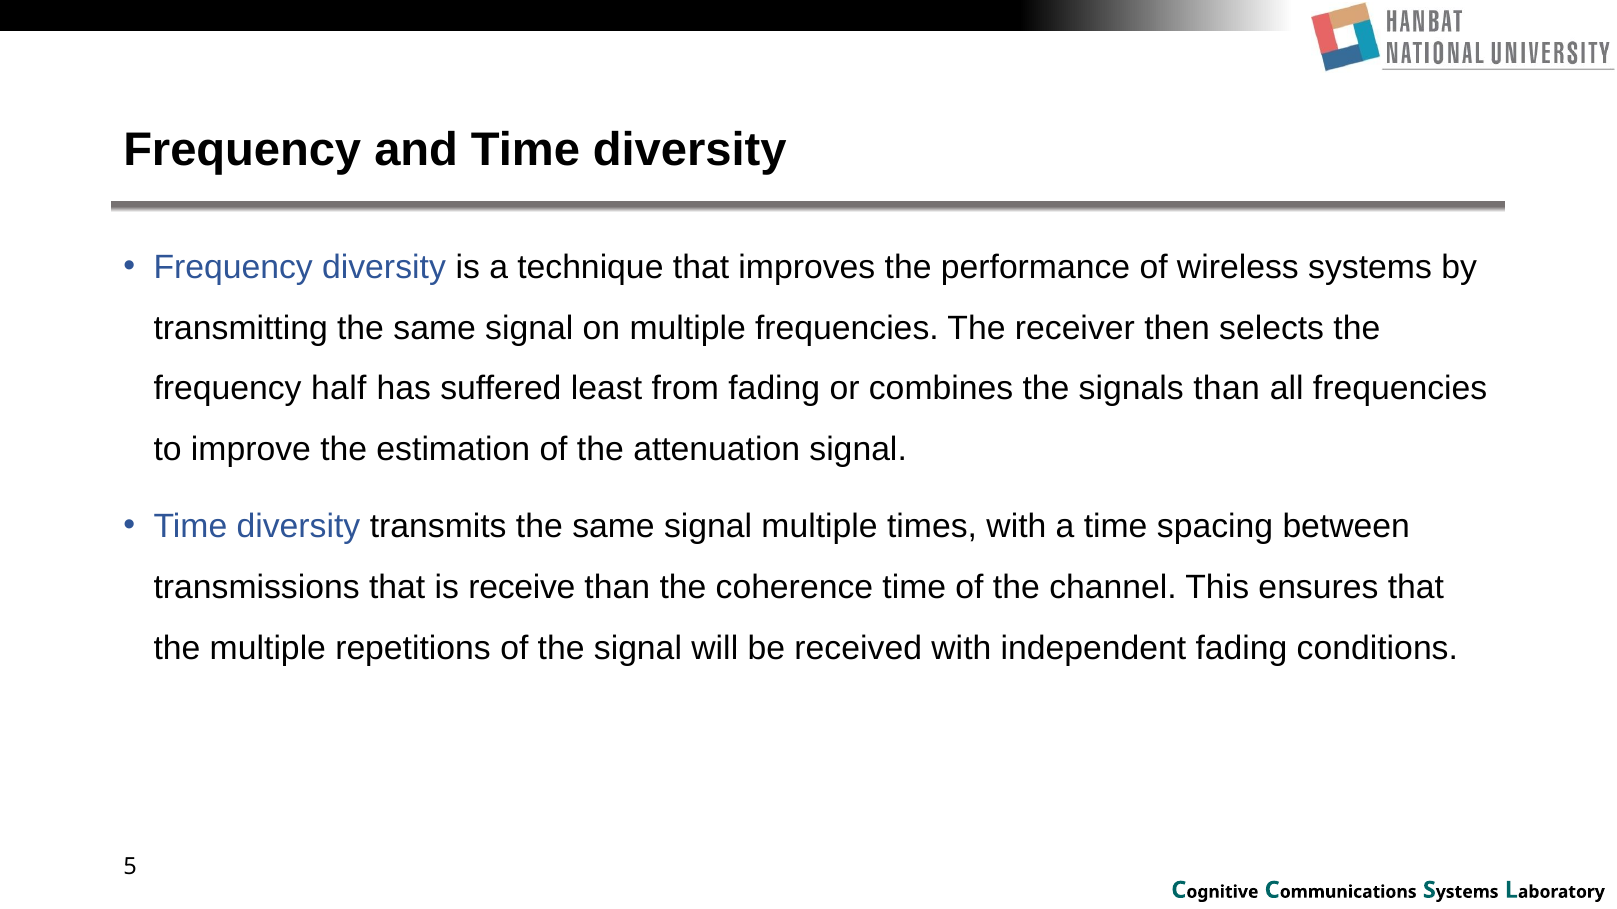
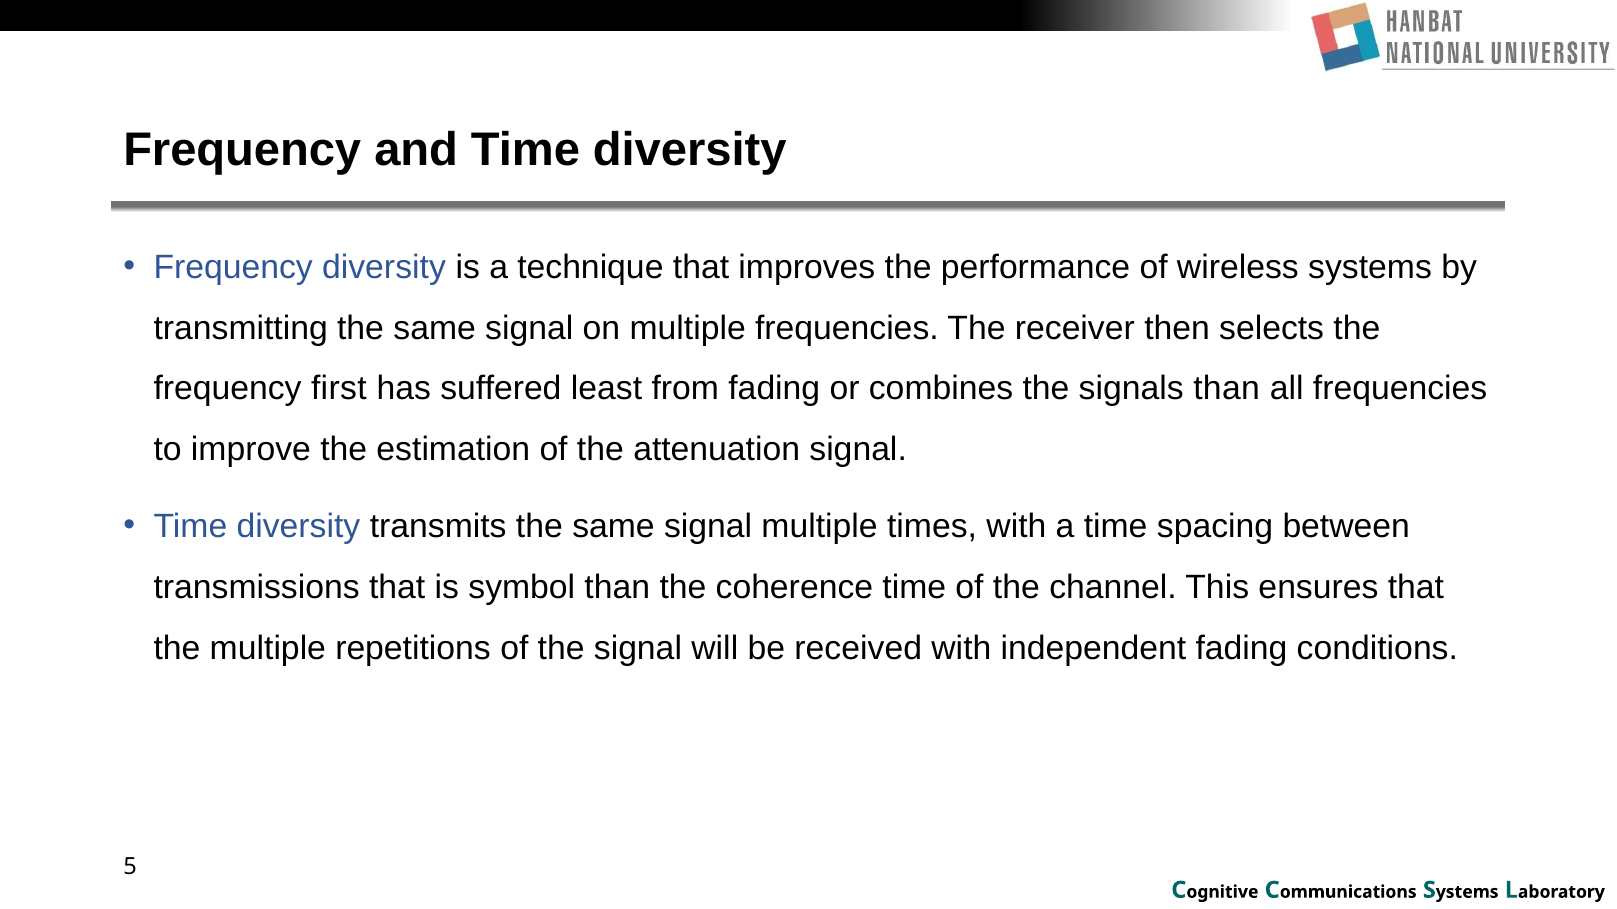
half: half -> first (339, 389)
receive: receive -> symbol (522, 588)
